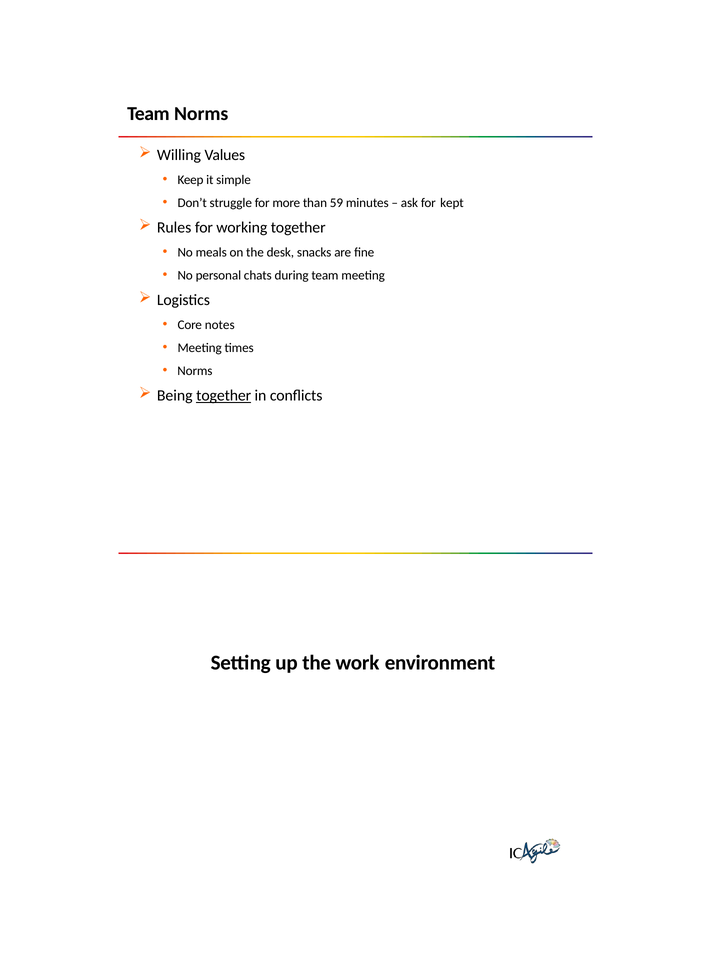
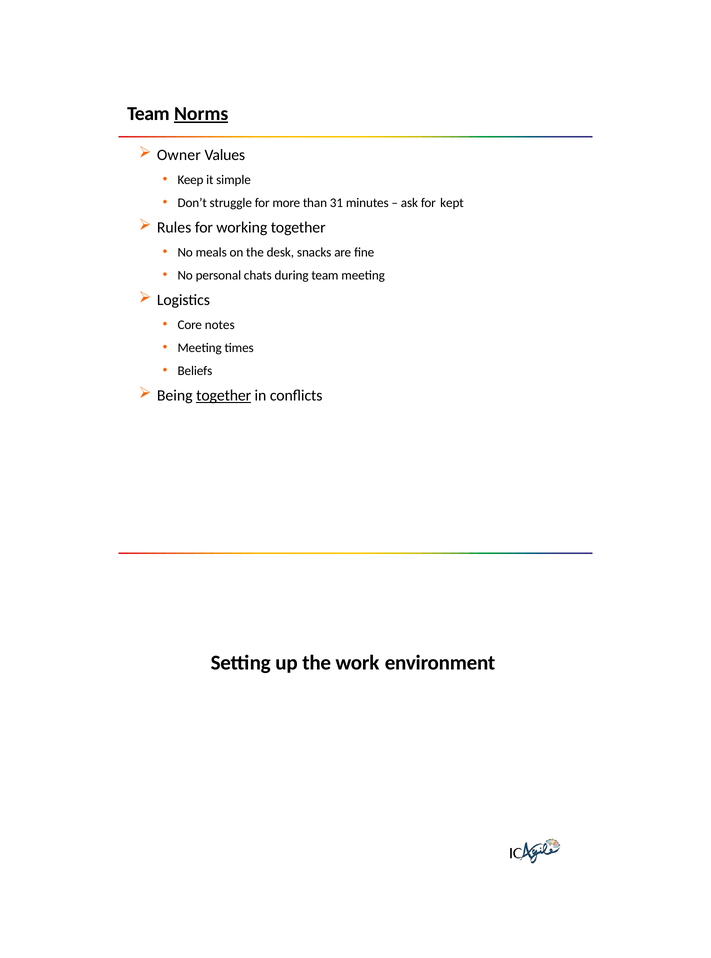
Norms underline: none -> present (201, 114)
Willing: Willing -> Owner (179, 155)
59: 59 -> 31 (336, 203)
Norms: Norms -> Beliefs (195, 371)
